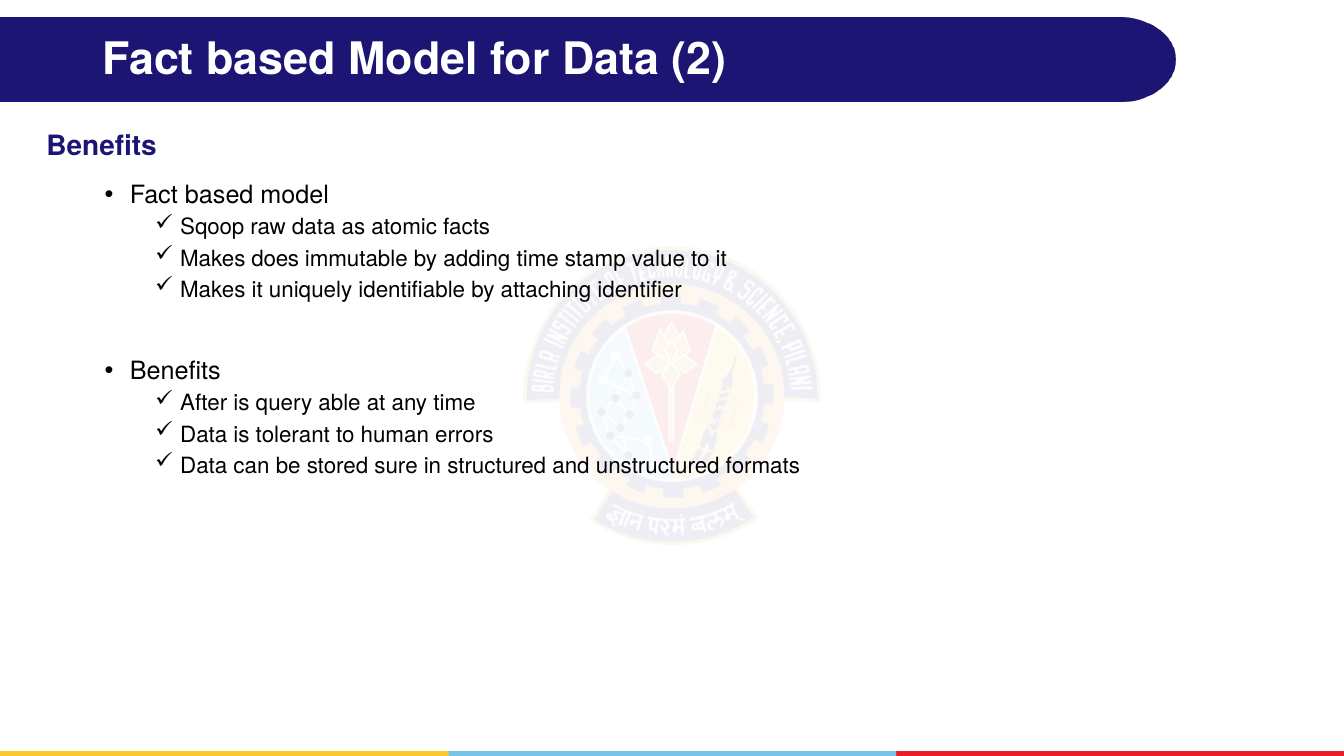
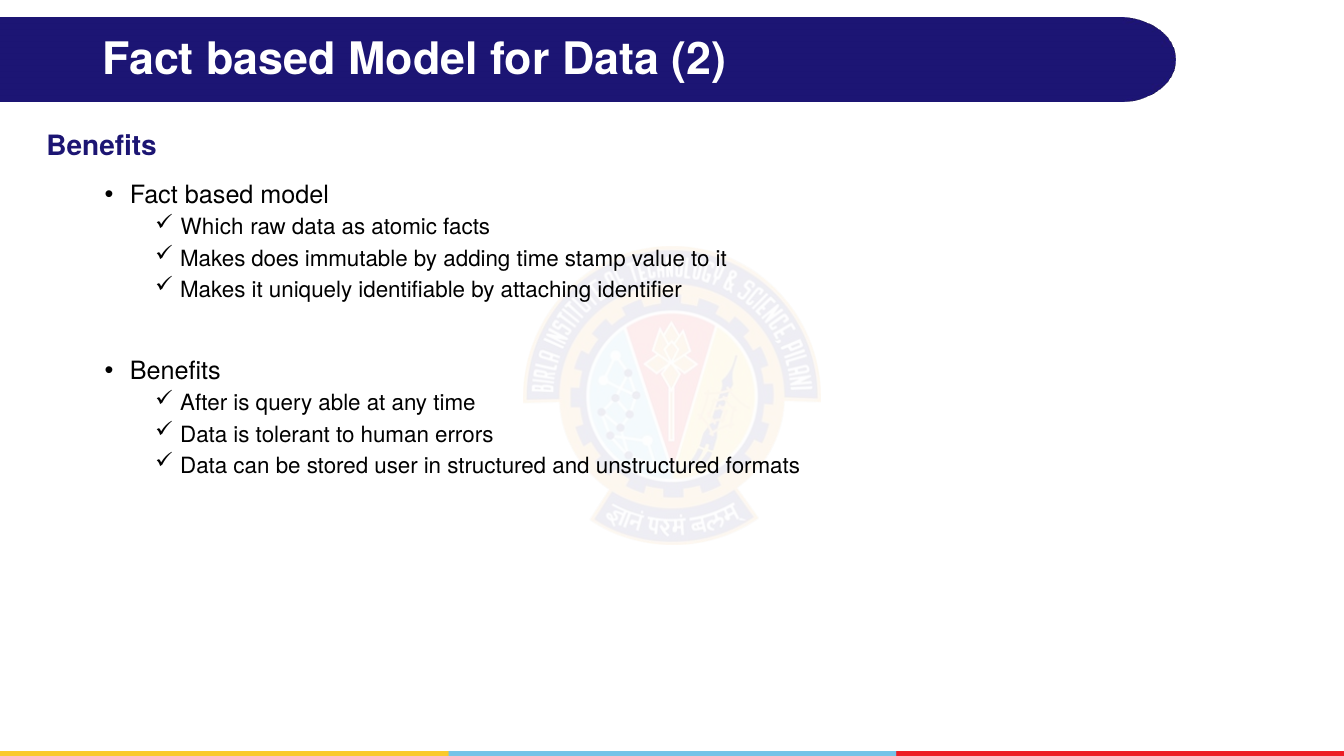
Sqoop: Sqoop -> Which (212, 228)
sure: sure -> user (396, 466)
